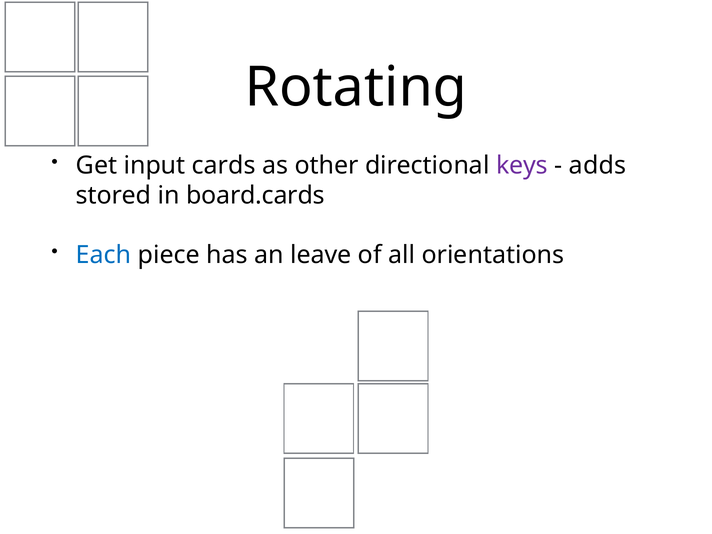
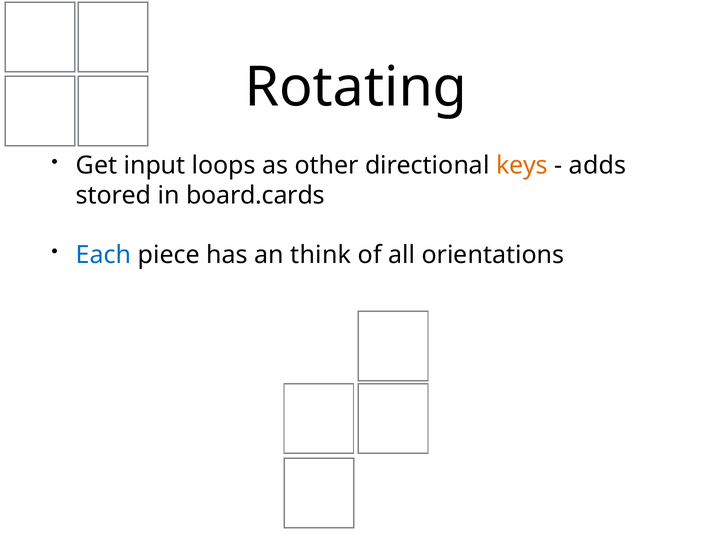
cards: cards -> loops (224, 166)
keys colour: purple -> orange (522, 166)
leave: leave -> think (321, 255)
